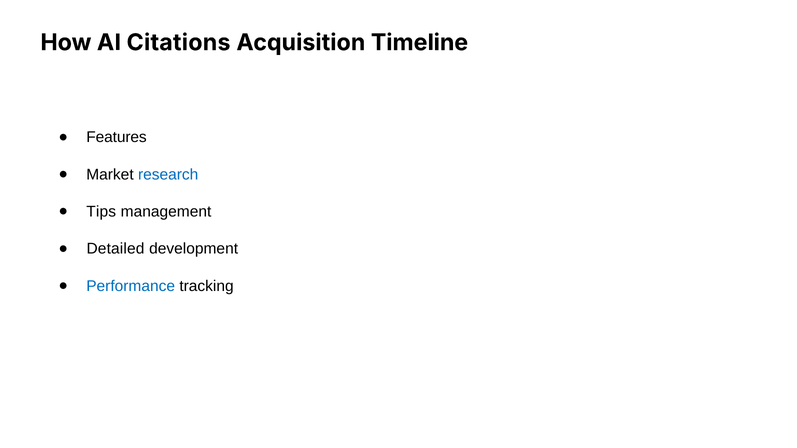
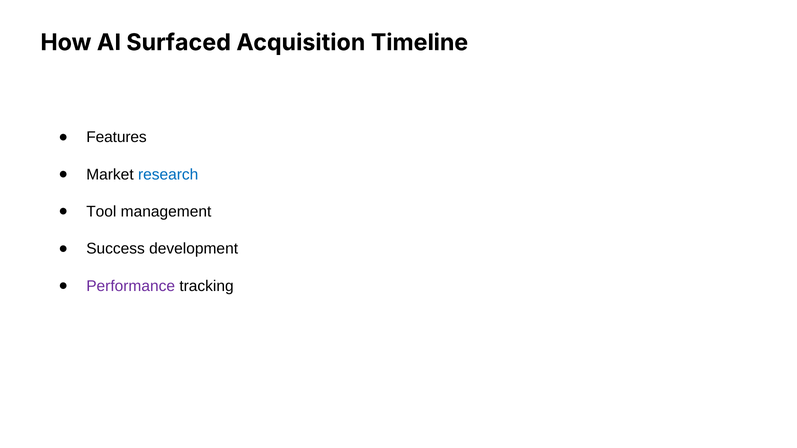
Citations: Citations -> Surfaced (179, 43)
Tips: Tips -> Tool (101, 212)
Detailed: Detailed -> Success (116, 249)
Performance colour: blue -> purple (131, 286)
